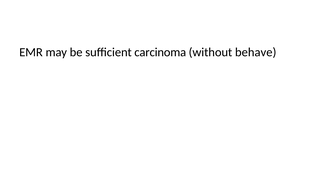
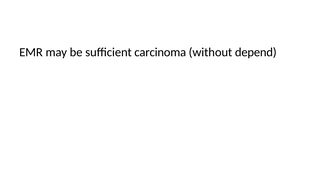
behave: behave -> depend (256, 52)
